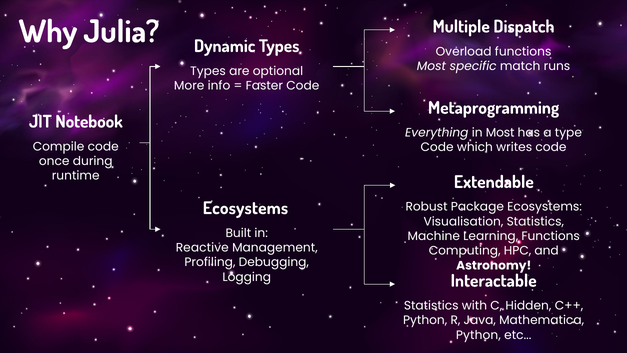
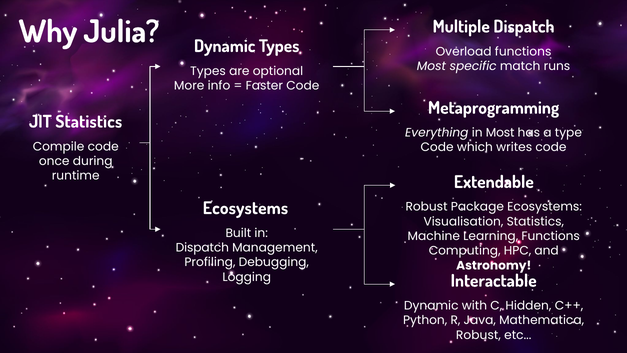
JIT Notebook: Notebook -> Statistics (89, 122)
Reactive: Reactive -> Dispatch (202, 248)
Statistics: Statistics -> Dynamic (431, 305)
Python: Python -> Robust (478, 335)
